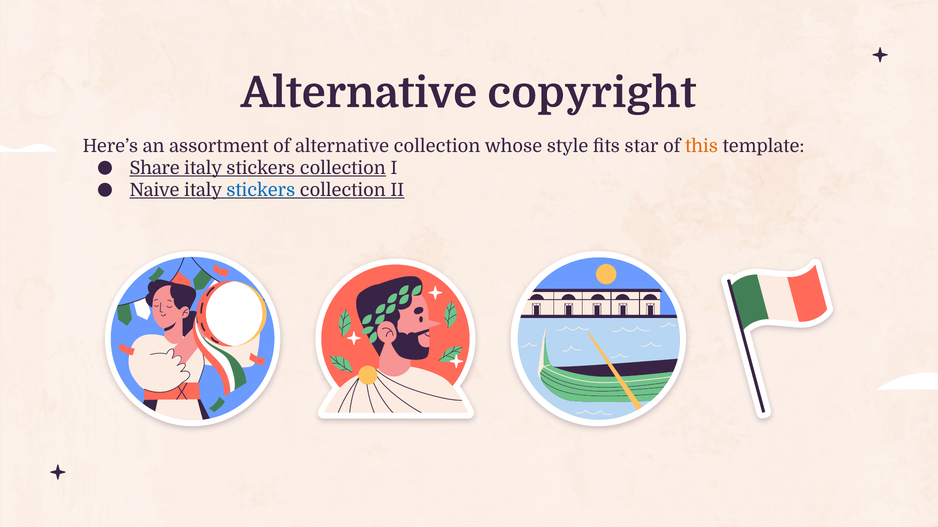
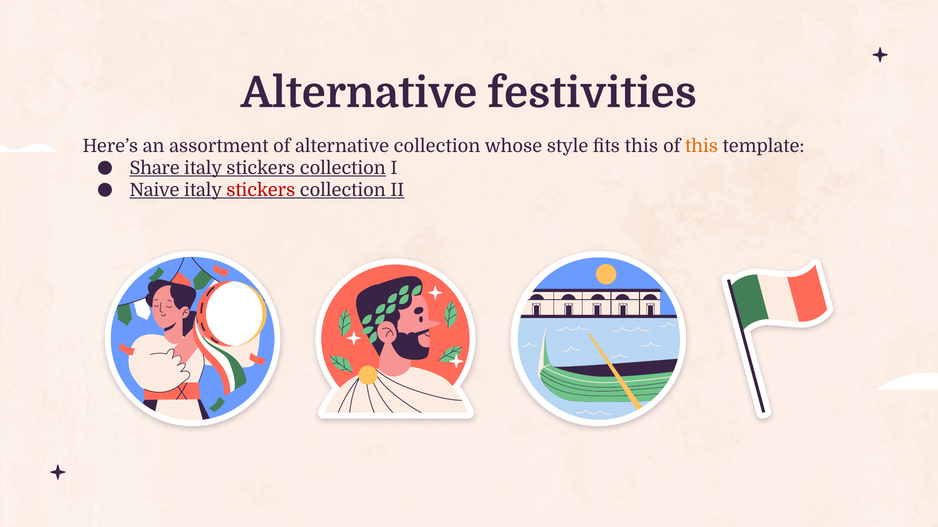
copyright: copyright -> festivities (592, 93)
fits star: star -> this (641, 146)
stickers colour: blue -> red (261, 190)
